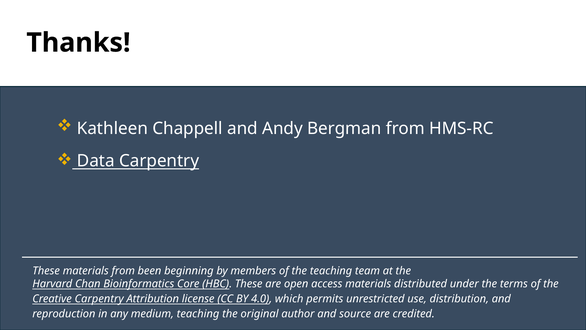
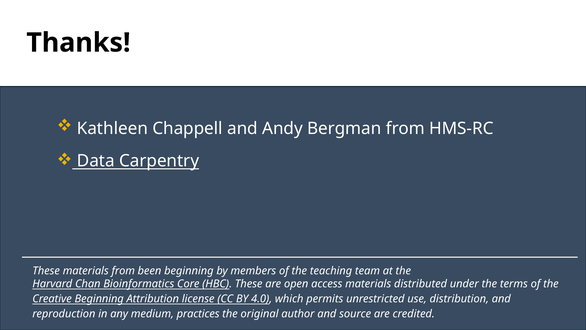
Creative Carpentry: Carpentry -> Beginning (99, 299)
medium teaching: teaching -> practices (198, 314)
